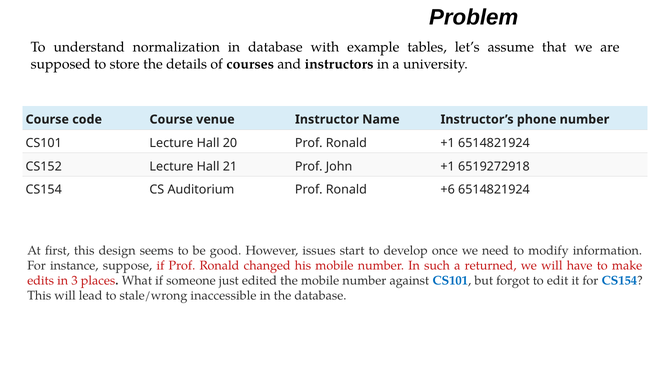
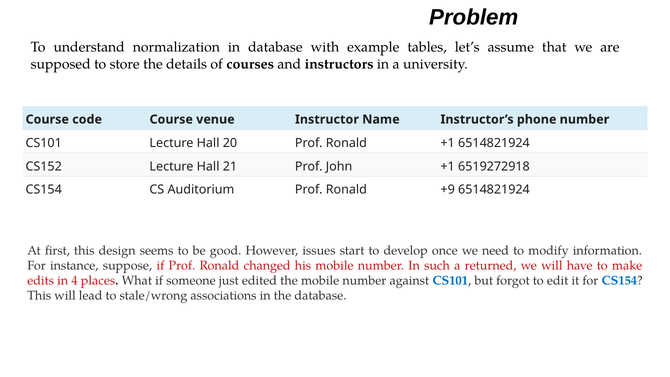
+6: +6 -> +9 (448, 190)
3: 3 -> 4 (75, 280)
inaccessible: inaccessible -> associations (224, 296)
